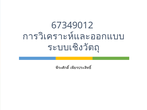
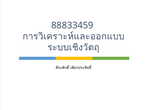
67349012: 67349012 -> 88833459 (72, 25)
